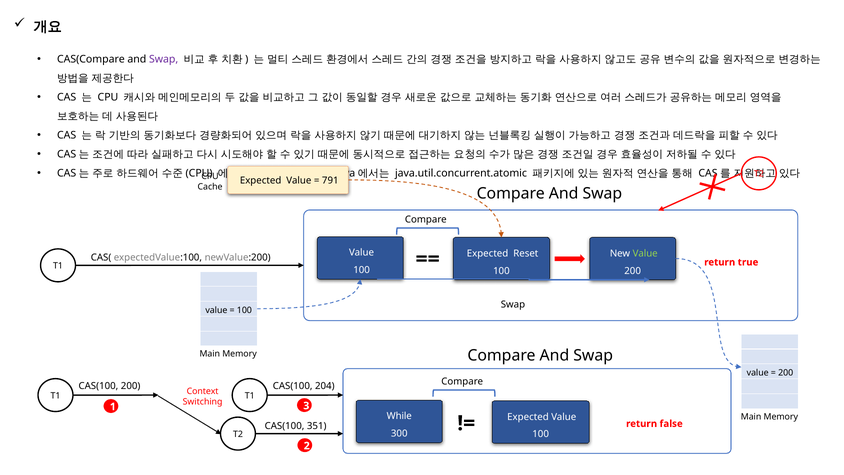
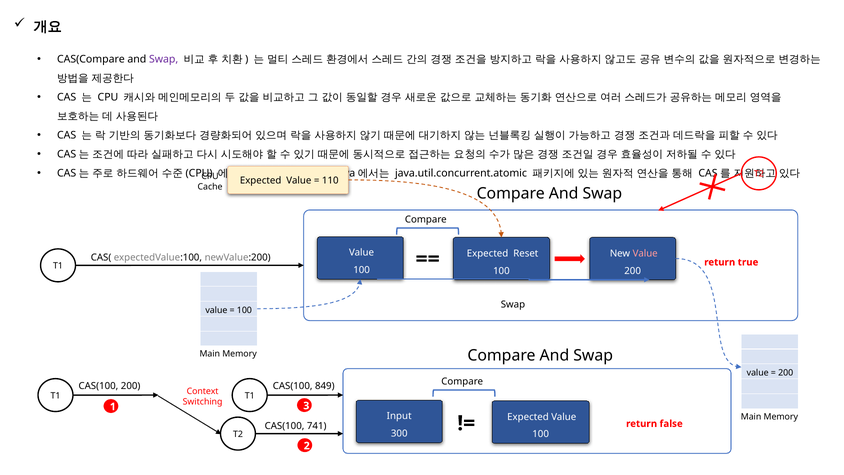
791: 791 -> 110 (330, 180)
Value colour: light green -> pink (645, 253)
204: 204 -> 849 (325, 386)
While: While -> Input (399, 416)
351: 351 -> 741 (317, 426)
